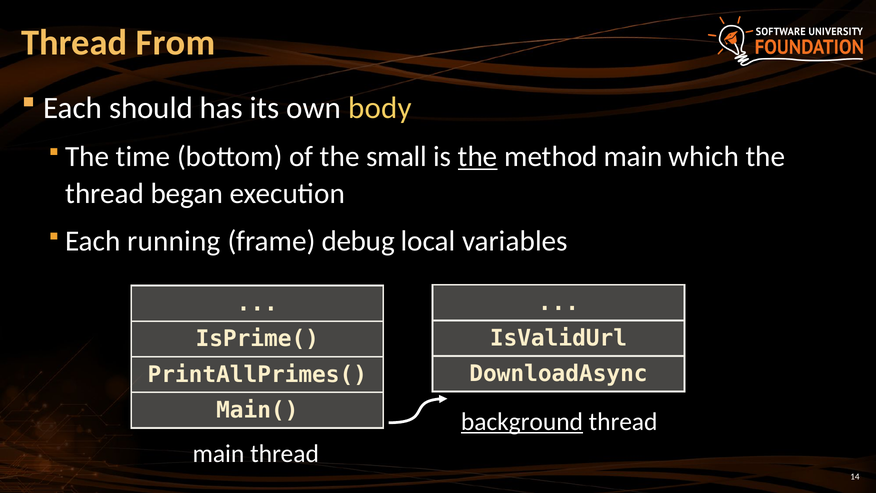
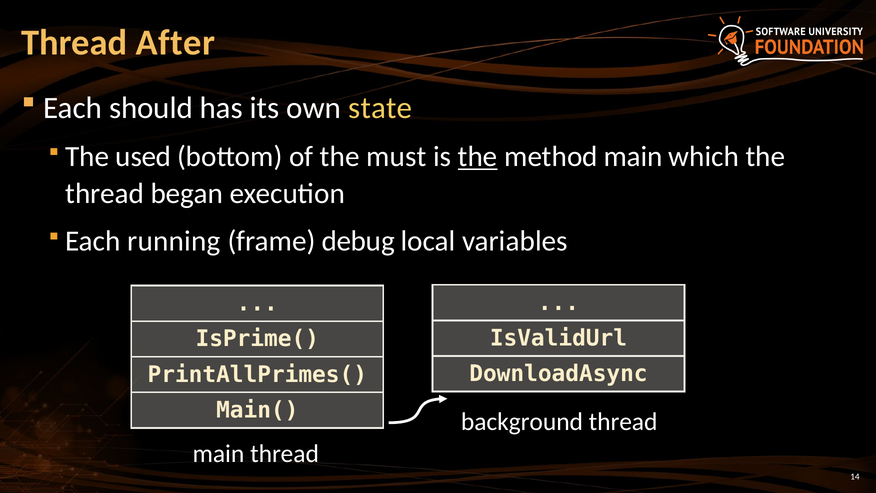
From: From -> After (175, 43)
body: body -> state (380, 108)
time: time -> used (143, 157)
small: small -> must (396, 157)
background underline: present -> none (522, 422)
